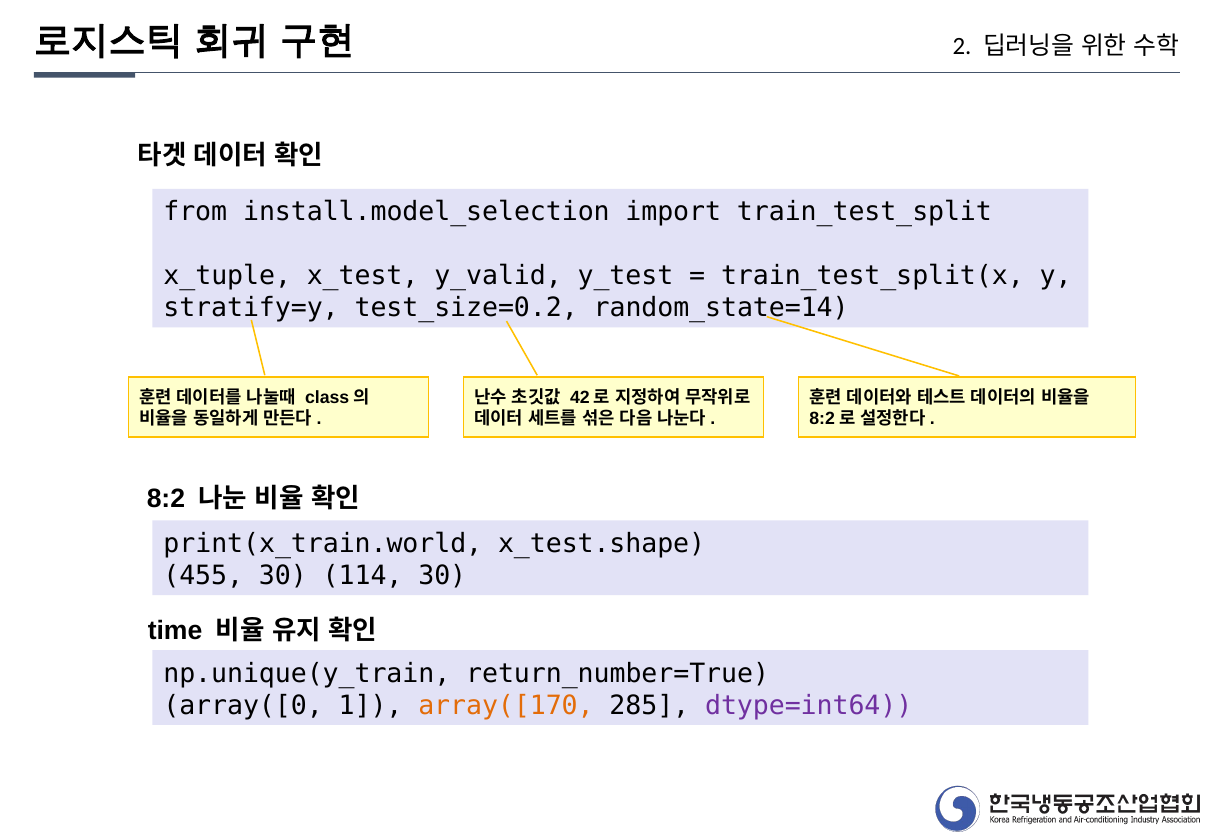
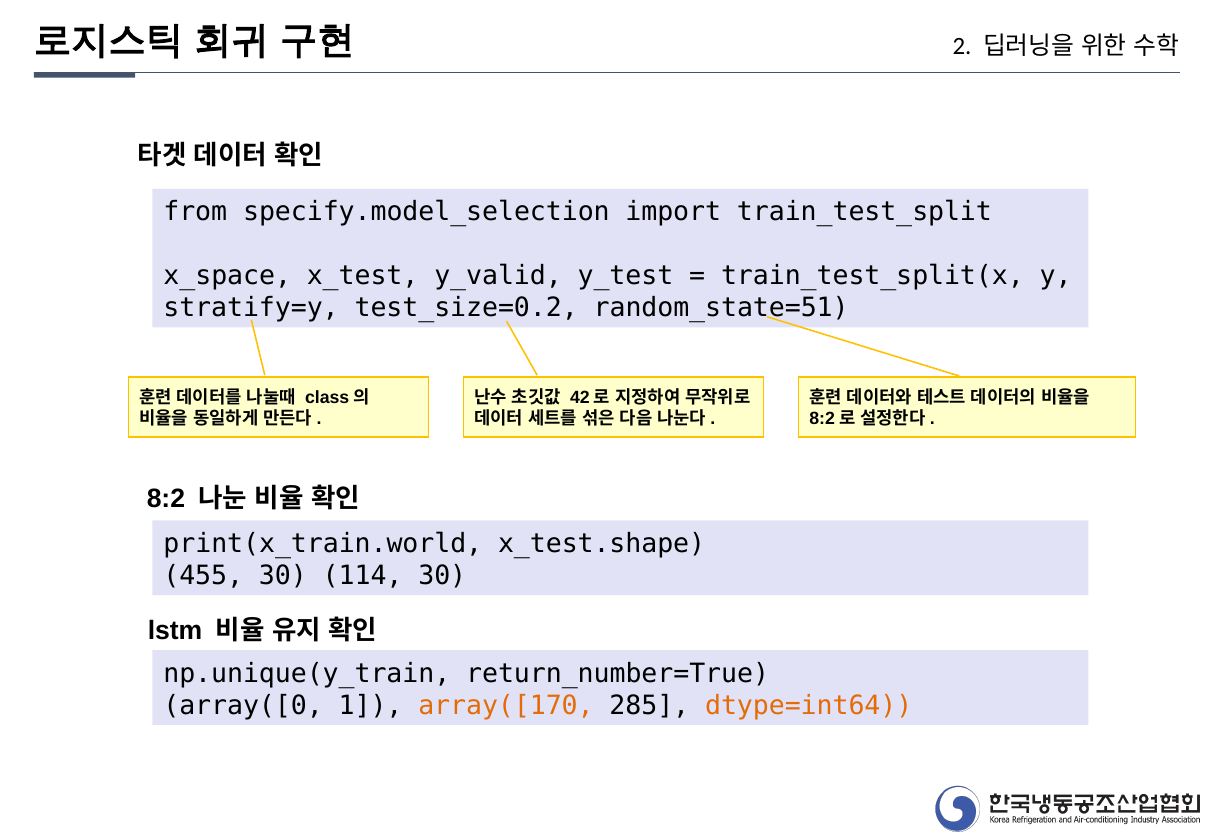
install.model_selection: install.model_selection -> specify.model_selection (426, 212)
x_tuple: x_tuple -> x_space (227, 276)
random_state=14: random_state=14 -> random_state=51 (721, 308)
time: time -> lstm (175, 631)
dtype=int64 colour: purple -> orange (809, 706)
